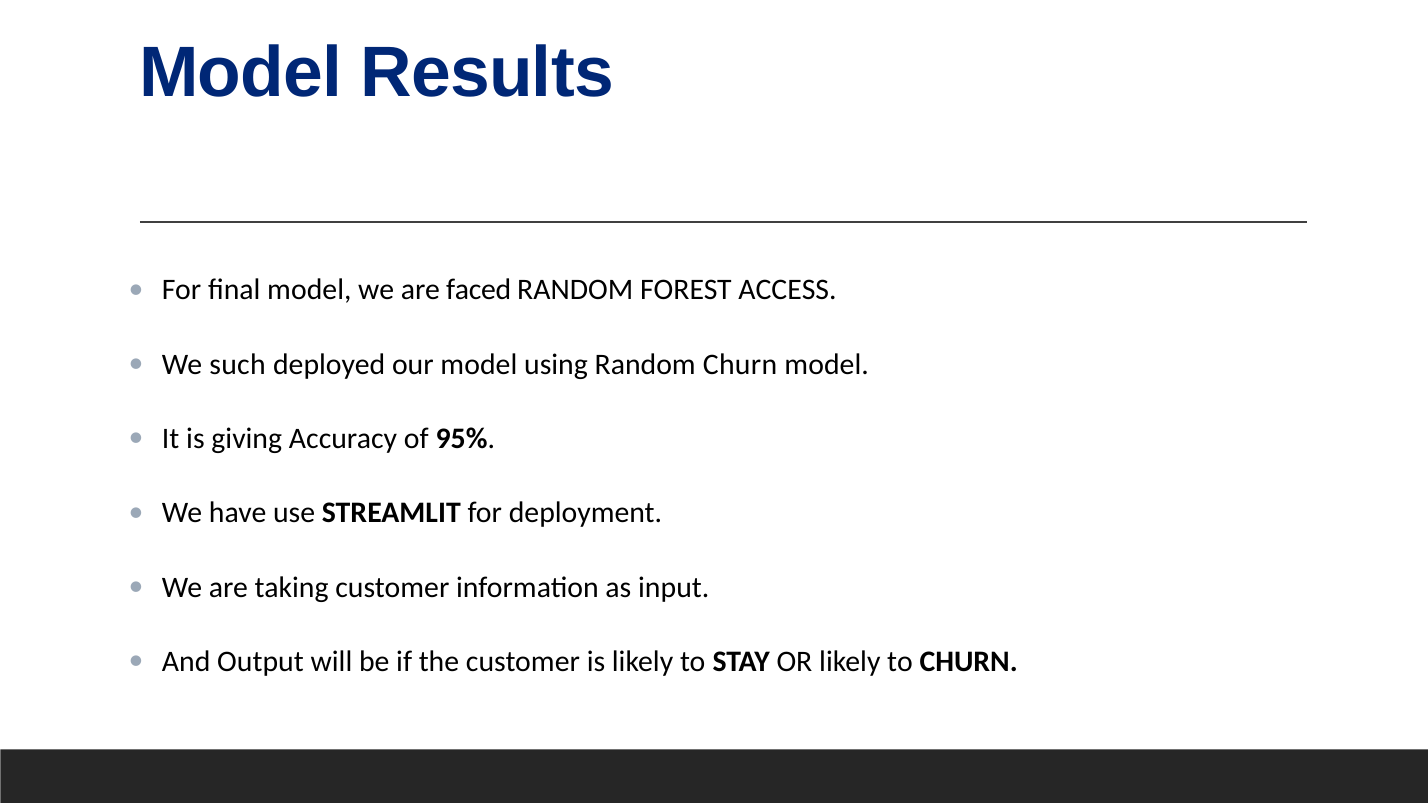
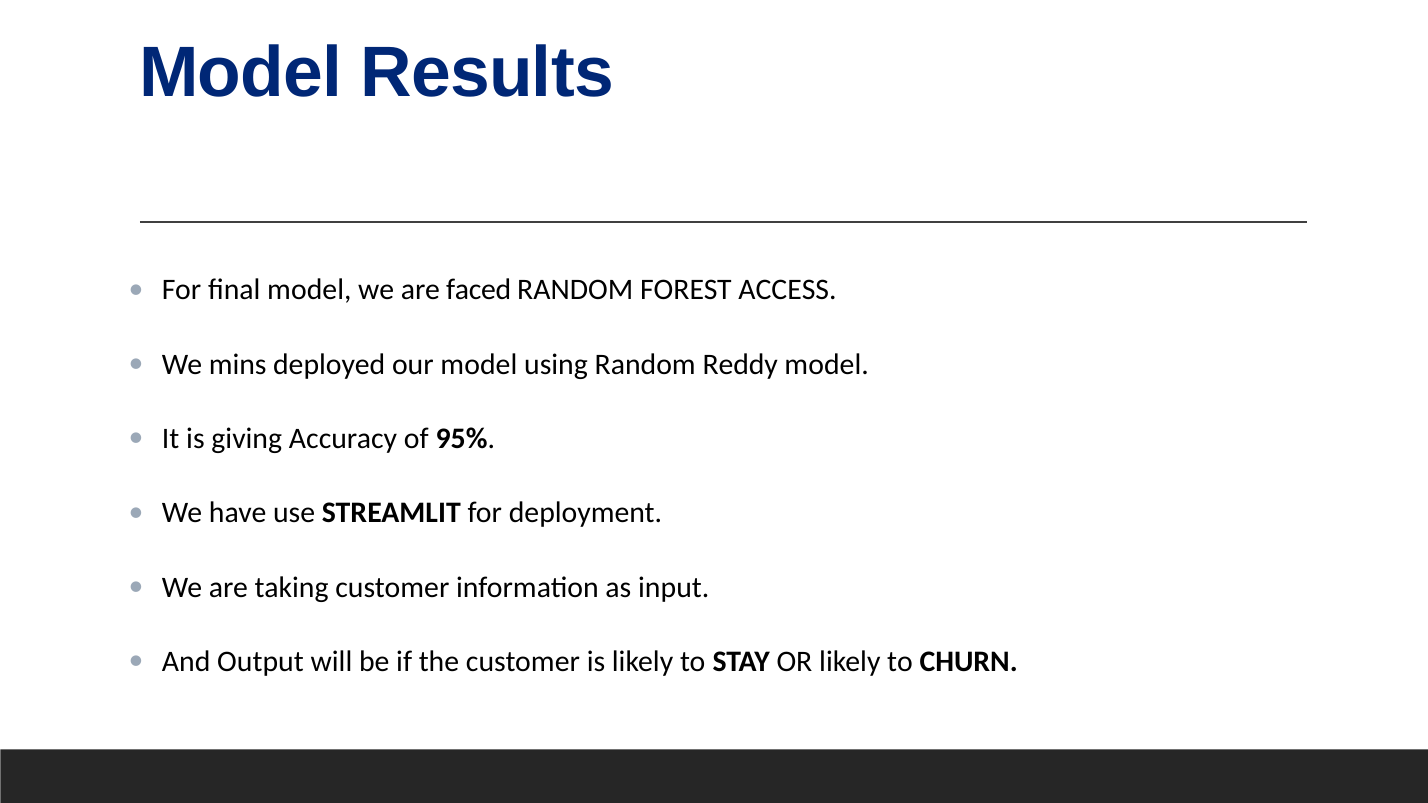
such: such -> mins (238, 364)
Random Churn: Churn -> Reddy (740, 364)
